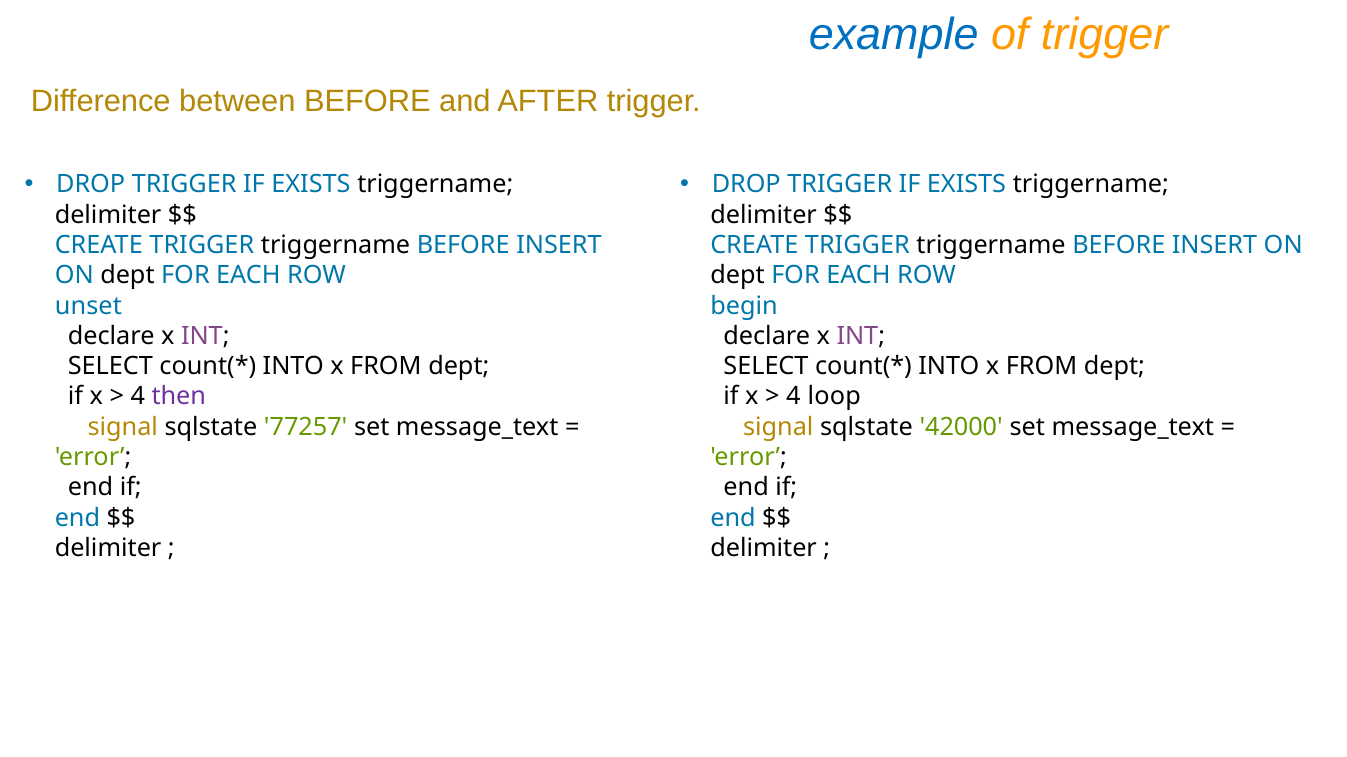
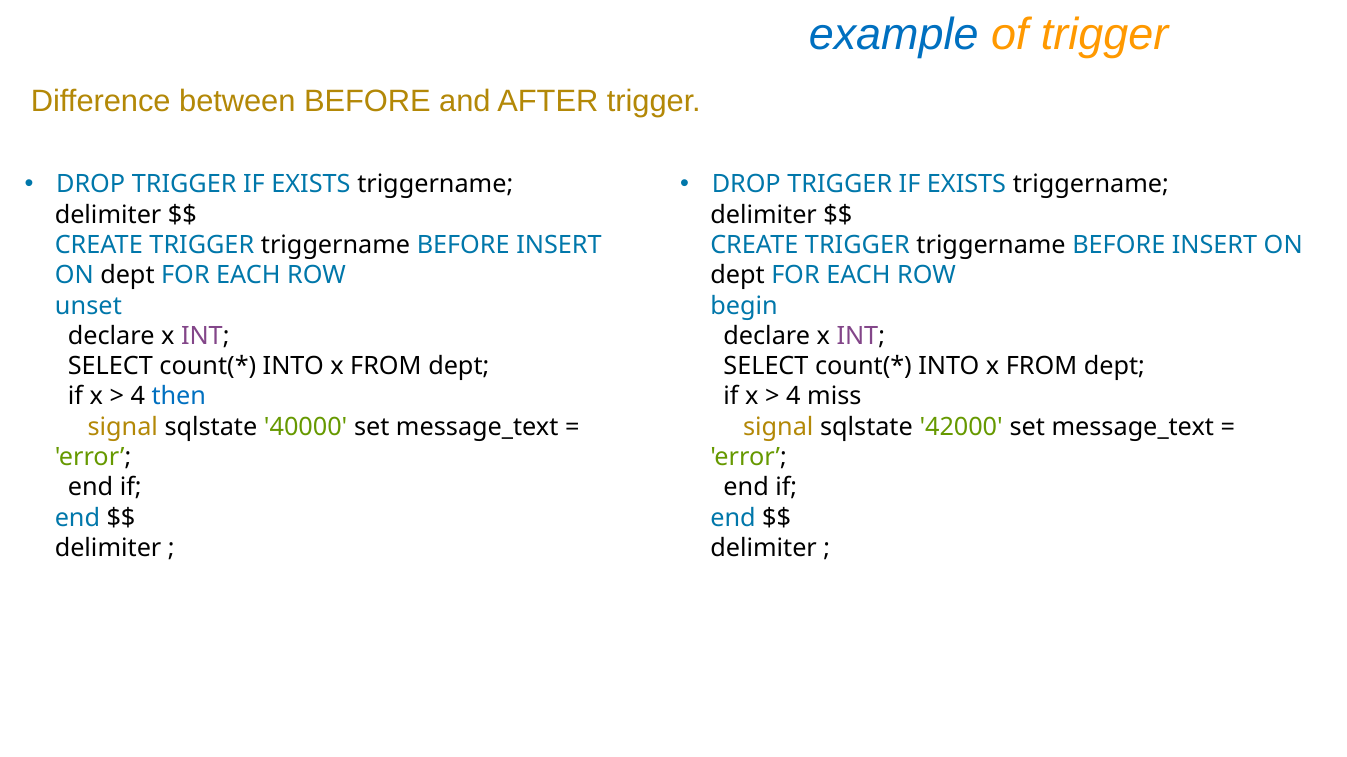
then colour: purple -> blue (179, 397)
loop: loop -> miss (834, 397)
77257: 77257 -> 40000 (306, 427)
